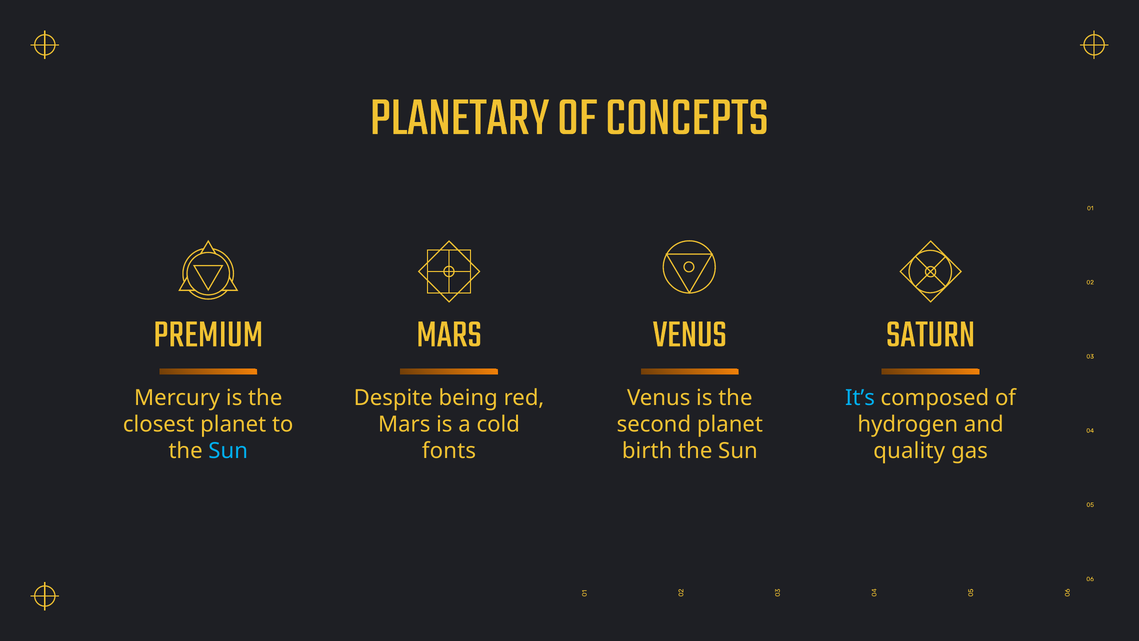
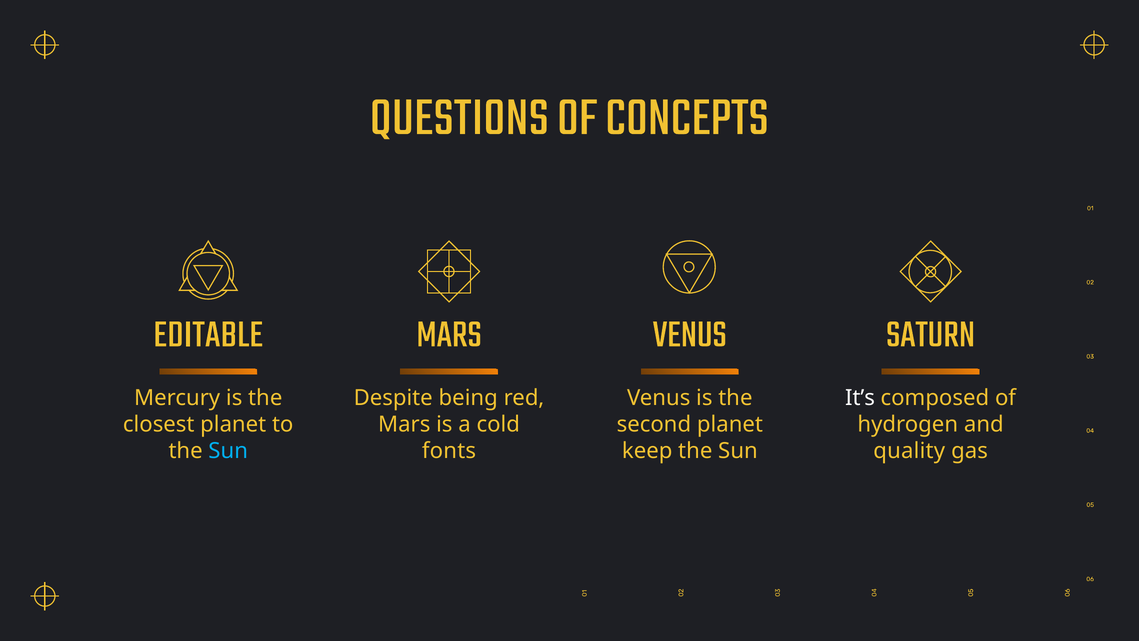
PLANETARY: PLANETARY -> QUESTIONS (459, 116)
PREMIUM: PREMIUM -> EDITABLE (208, 333)
It’s colour: light blue -> white (860, 398)
birth: birth -> keep (647, 451)
